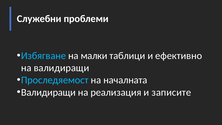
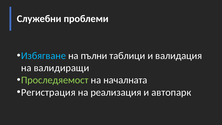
малки: малки -> пълни (94, 56)
ефективно: ефективно -> валидация (179, 56)
Проследяемост colour: light blue -> light green (55, 80)
Валидиращи: Валидиращи -> Регистрация (48, 92)
записите: записите -> автопарк (171, 92)
